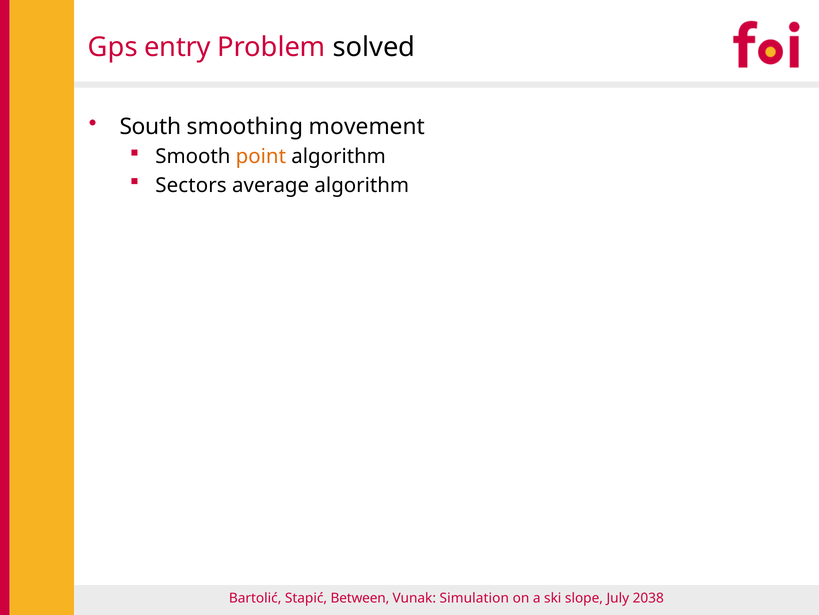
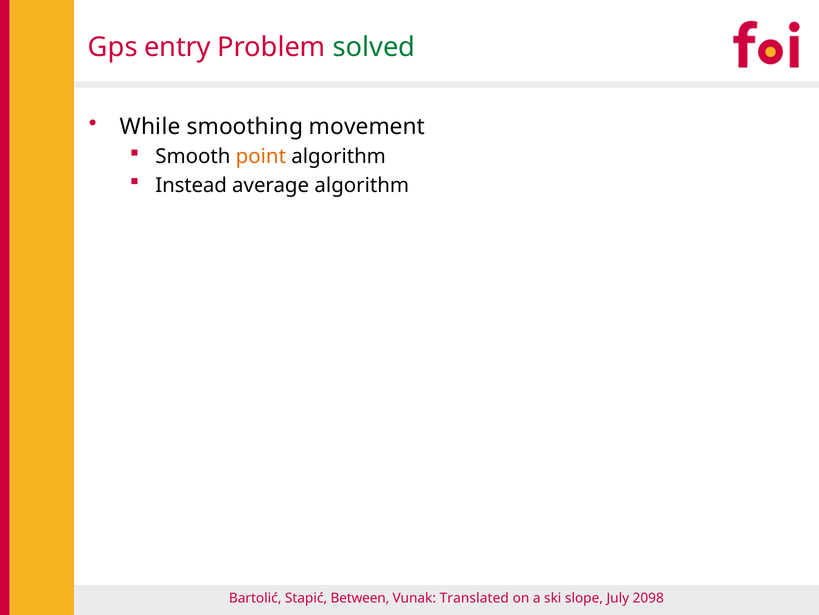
solved colour: black -> green (374, 47)
South: South -> While (150, 127)
Sectors: Sectors -> Instead (191, 185)
Simulation: Simulation -> Translated (474, 598)
2038: 2038 -> 2098 (648, 598)
